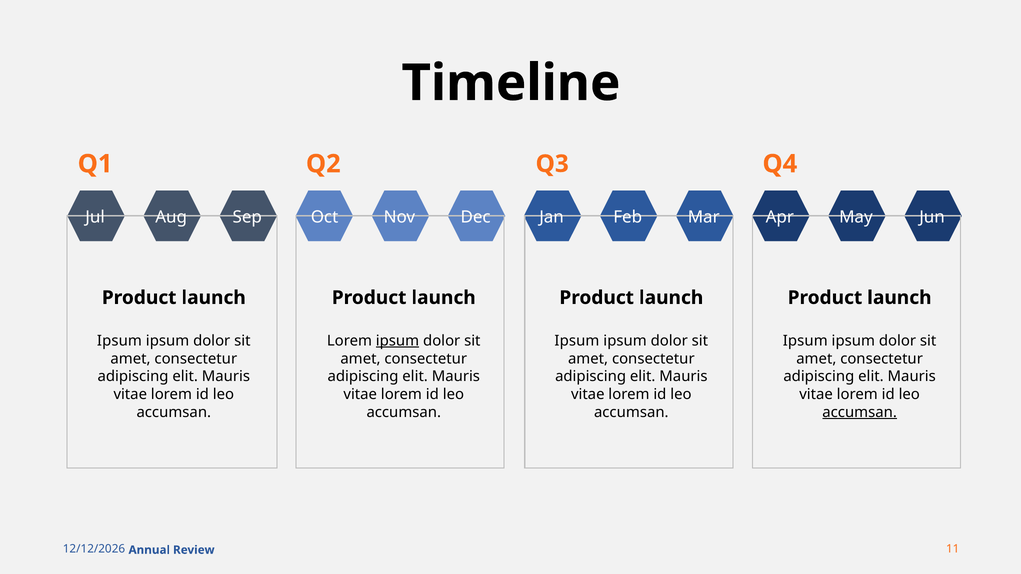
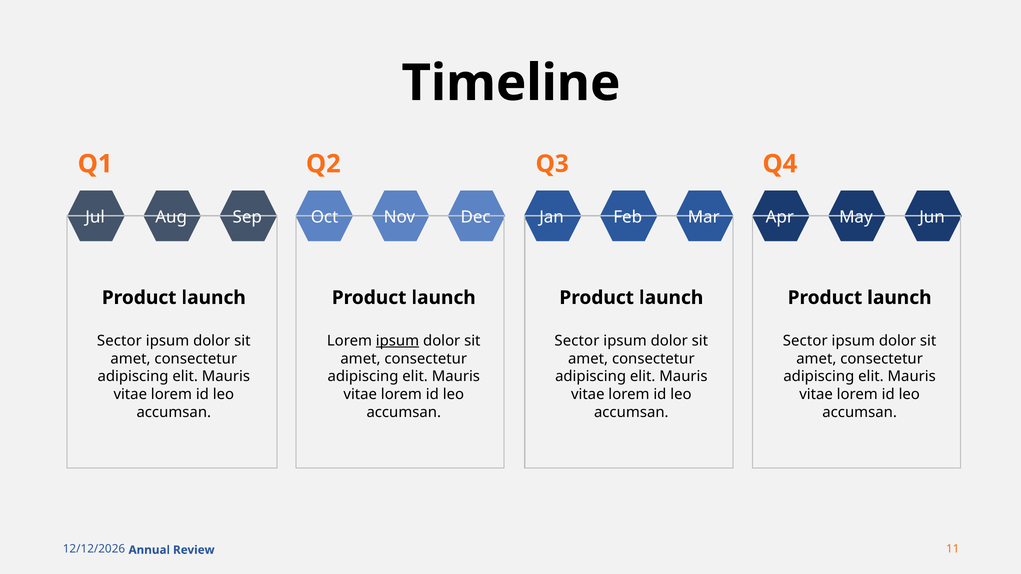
Ipsum: Ipsum -> Sector (119, 341)
Ipsum: Ipsum -> Sector (577, 341)
Ipsum: Ipsum -> Sector (805, 341)
accumsan underline: present -> none (860, 412)
